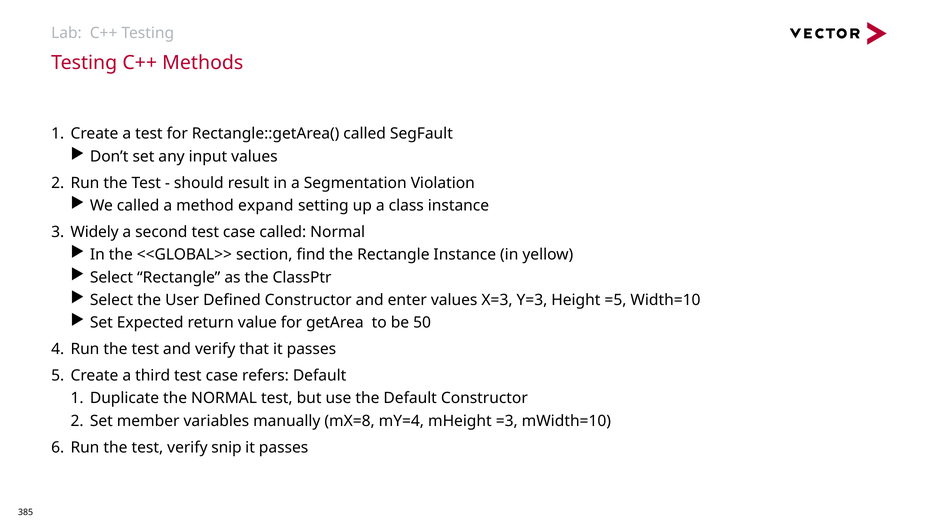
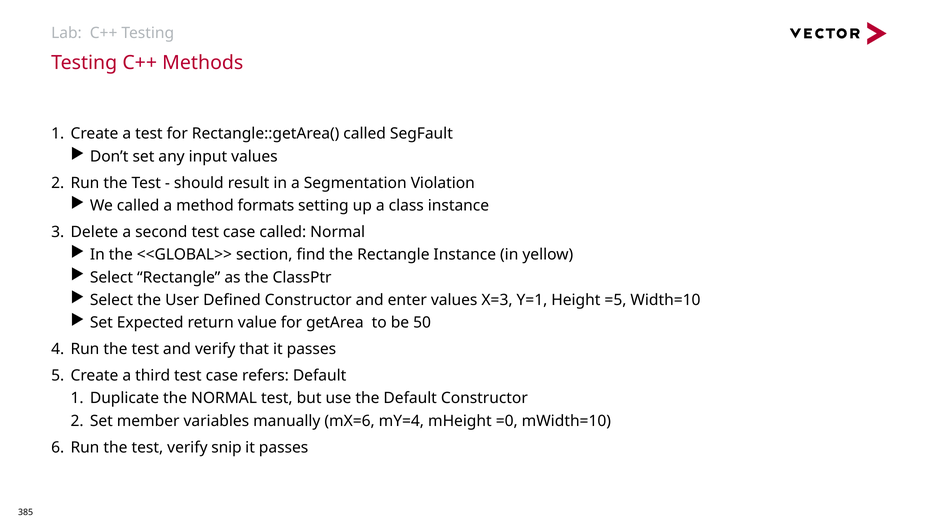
expand: expand -> formats (266, 206)
Widely: Widely -> Delete (94, 232)
Y=3: Y=3 -> Y=1 (532, 300)
mX=8: mX=8 -> mX=6 (350, 421)
=3: =3 -> =0 (507, 421)
